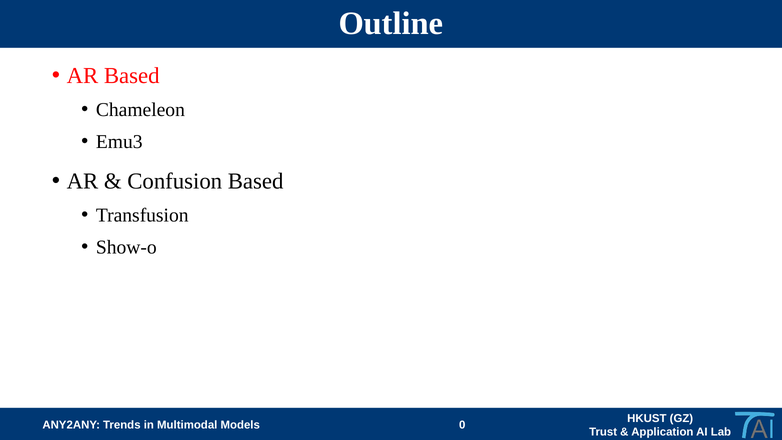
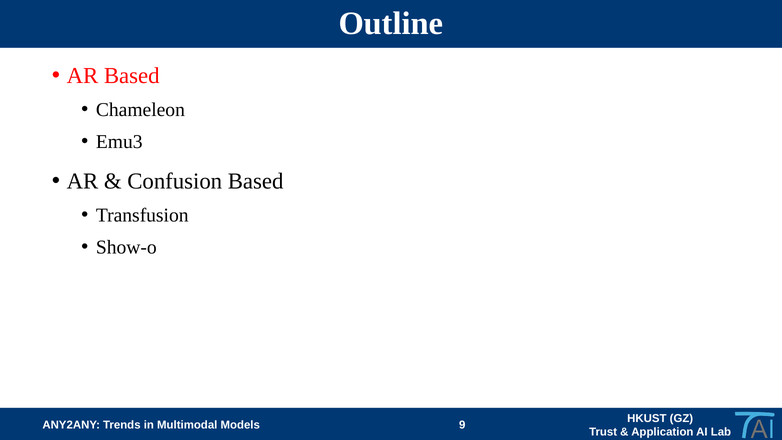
0: 0 -> 9 (462, 425)
